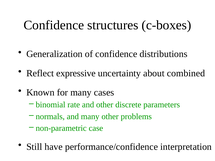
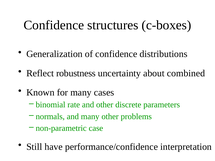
expressive: expressive -> robustness (76, 73)
